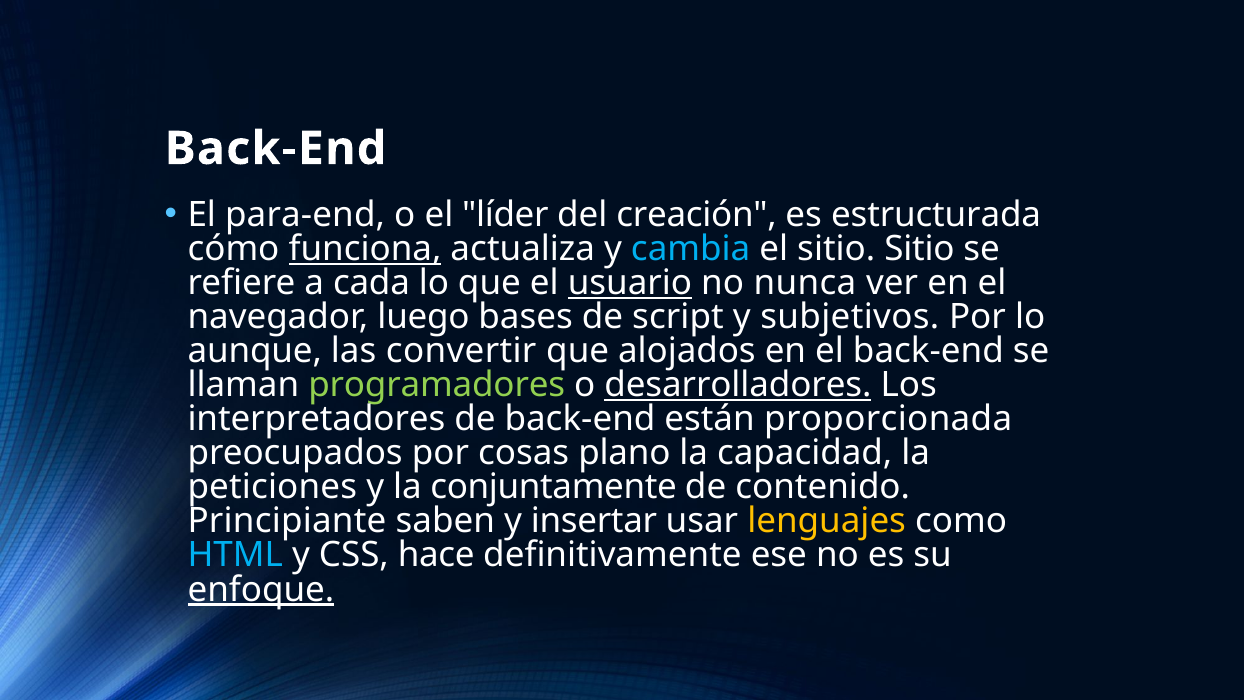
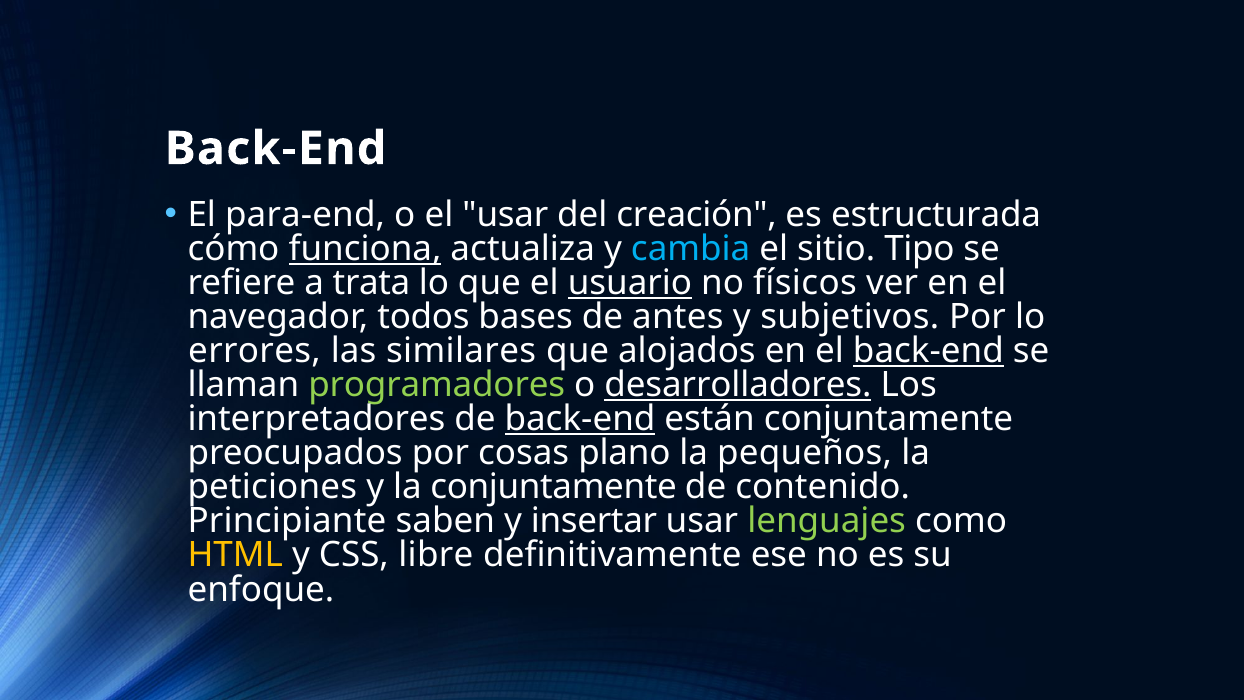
el líder: líder -> usar (505, 215)
sitio Sitio: Sitio -> Tipo (919, 249)
cada: cada -> trata (372, 283)
nunca: nunca -> físicos (805, 283)
luego: luego -> todos (424, 317)
script: script -> antes (678, 317)
aunque: aunque -> errores (255, 351)
convertir: convertir -> similares (461, 351)
back-end underline: none -> present (928, 351)
back-end underline: none -> present (580, 419)
están proporcionada: proporcionada -> conjuntamente (888, 419)
capacidad: capacidad -> pequeños (805, 453)
lenguajes colour: yellow -> light green (827, 521)
HTML colour: light blue -> yellow (235, 555)
hace: hace -> libre (436, 555)
enfoque underline: present -> none (261, 589)
